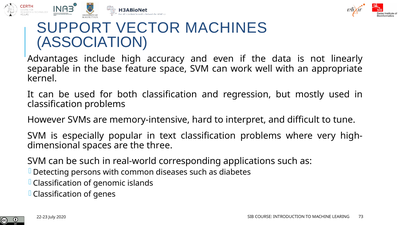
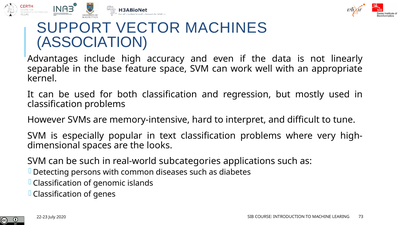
three: three -> looks (160, 146)
corresponding: corresponding -> subcategories (190, 161)
